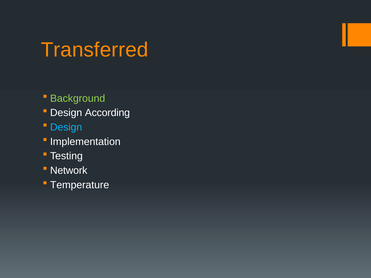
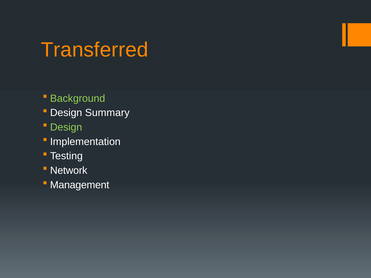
According: According -> Summary (107, 113)
Design colour: light blue -> light green (66, 127)
Temperature: Temperature -> Management (80, 185)
